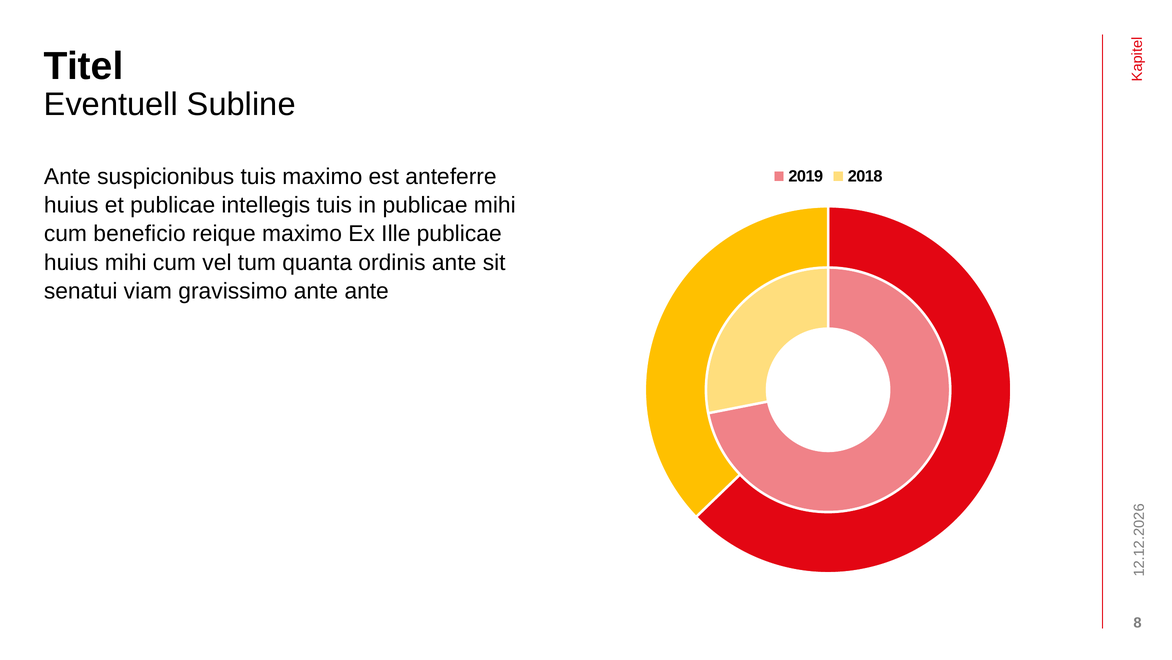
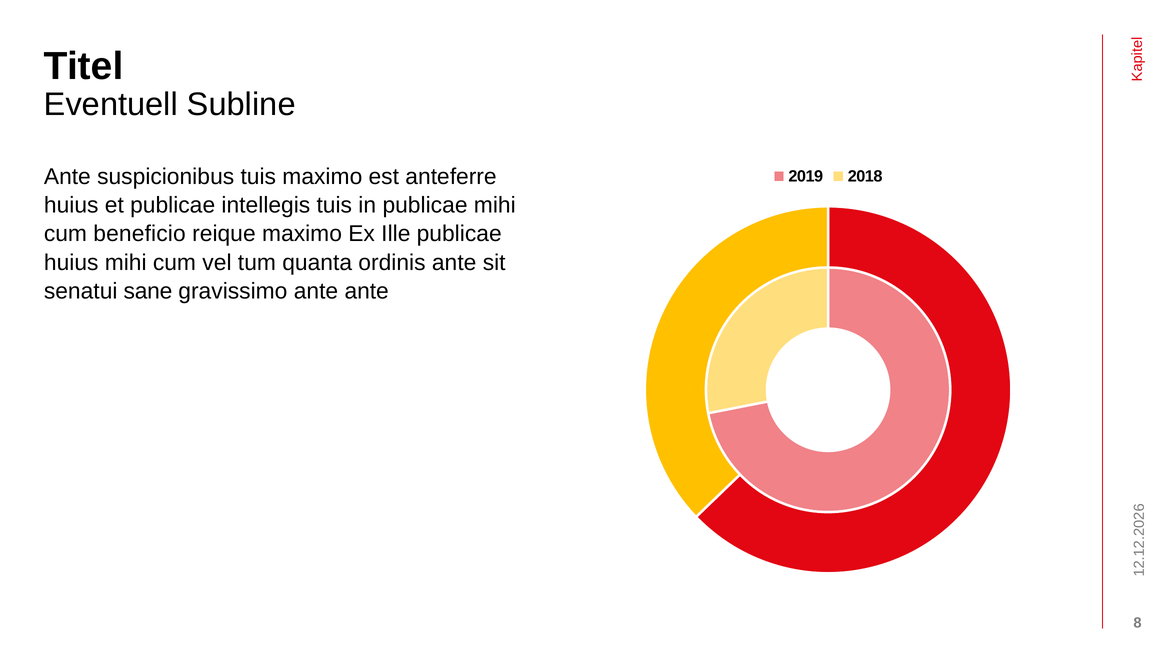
viam: viam -> sane (148, 291)
